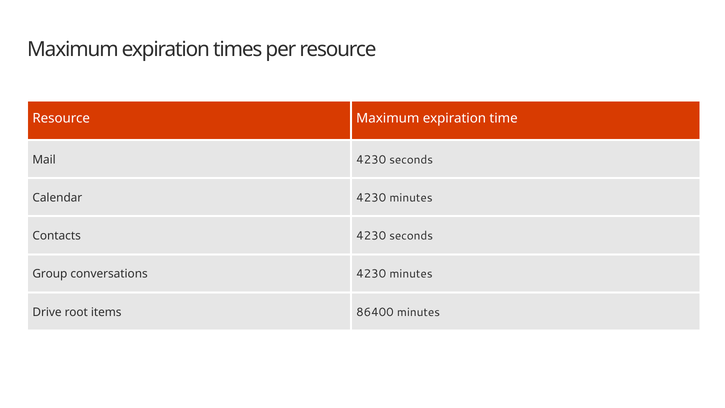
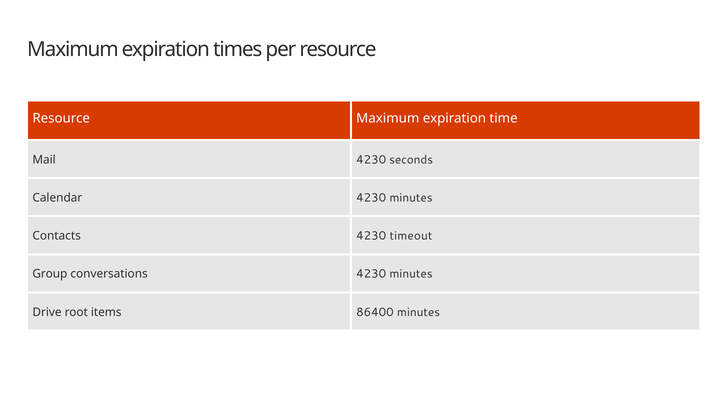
Contacts 4230 seconds: seconds -> timeout (411, 236)
